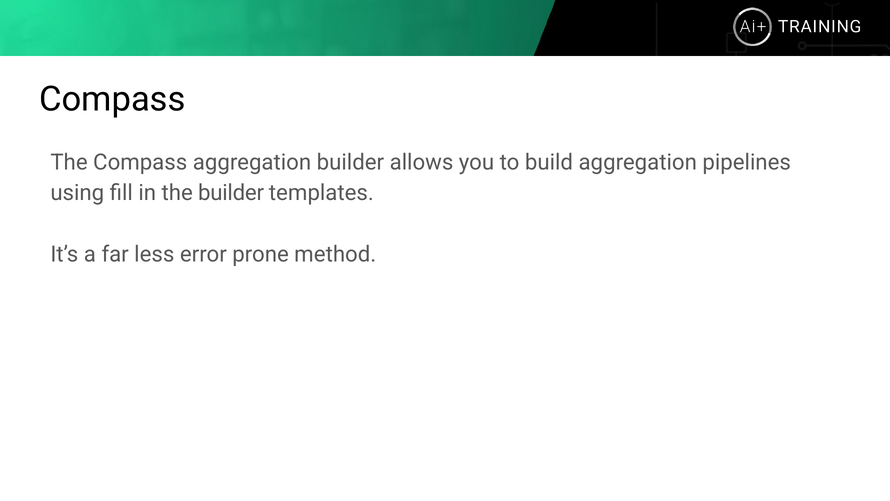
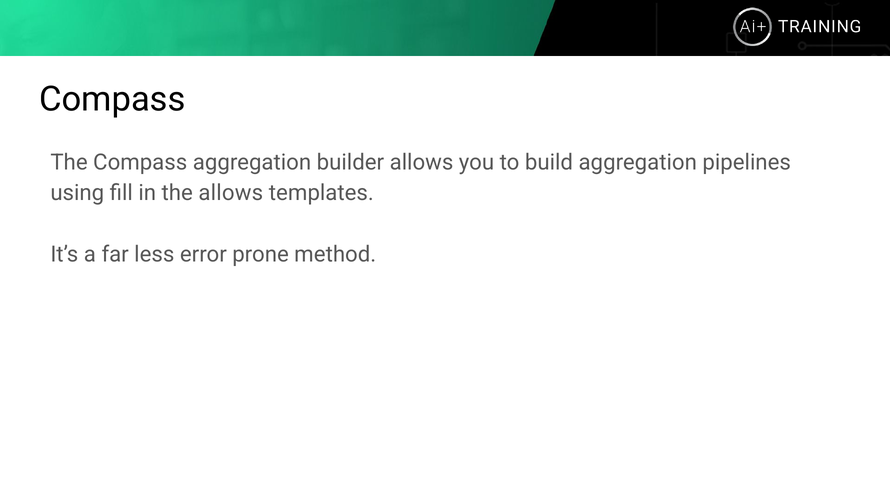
the builder: builder -> allows (231, 193)
